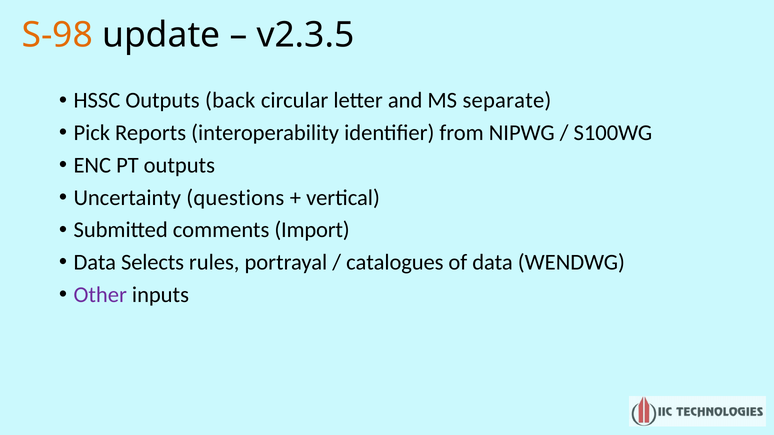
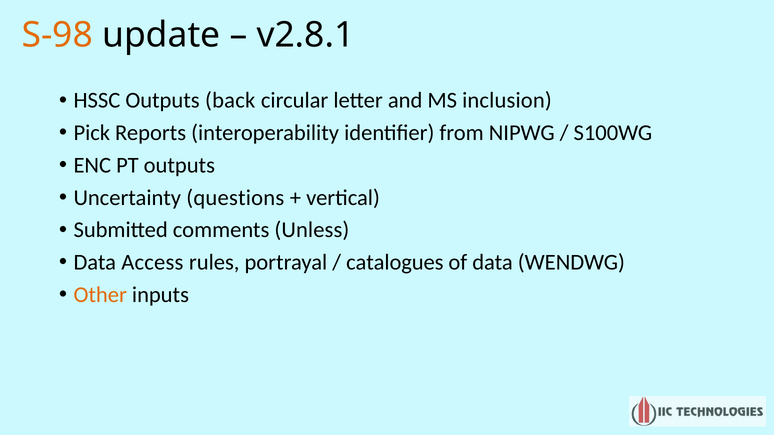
v2.3.5: v2.3.5 -> v2.8.1 (306, 35)
separate: separate -> inclusion (507, 101)
Import: Import -> Unless (312, 230)
Selects: Selects -> Access (152, 263)
Other colour: purple -> orange (100, 295)
